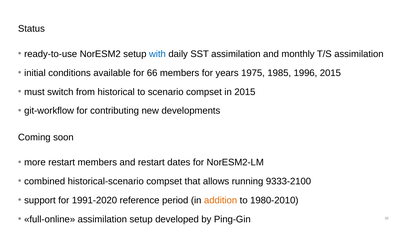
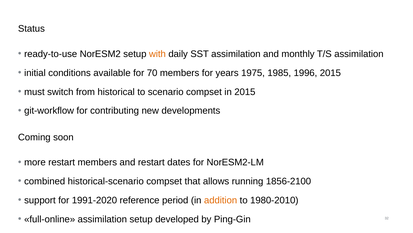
with colour: blue -> orange (157, 54)
66: 66 -> 70 (152, 73)
9333-2100: 9333-2100 -> 1856-2100 (288, 181)
